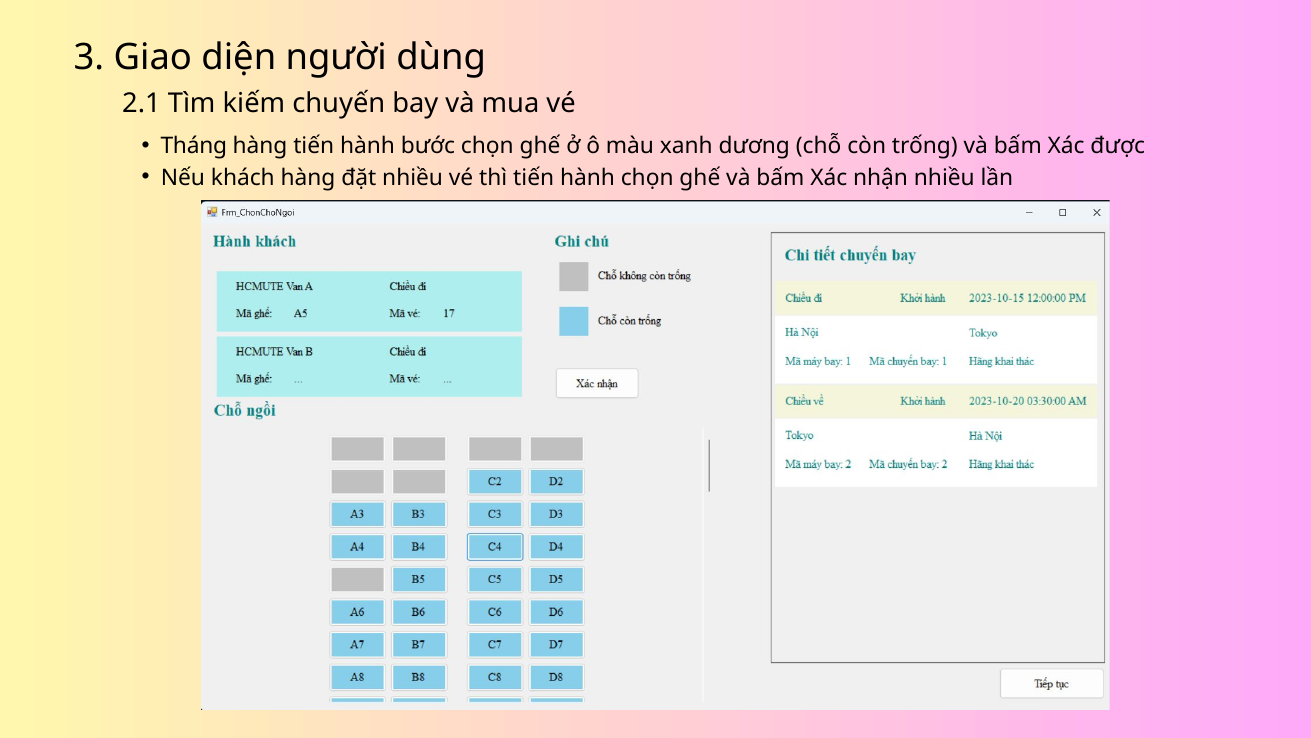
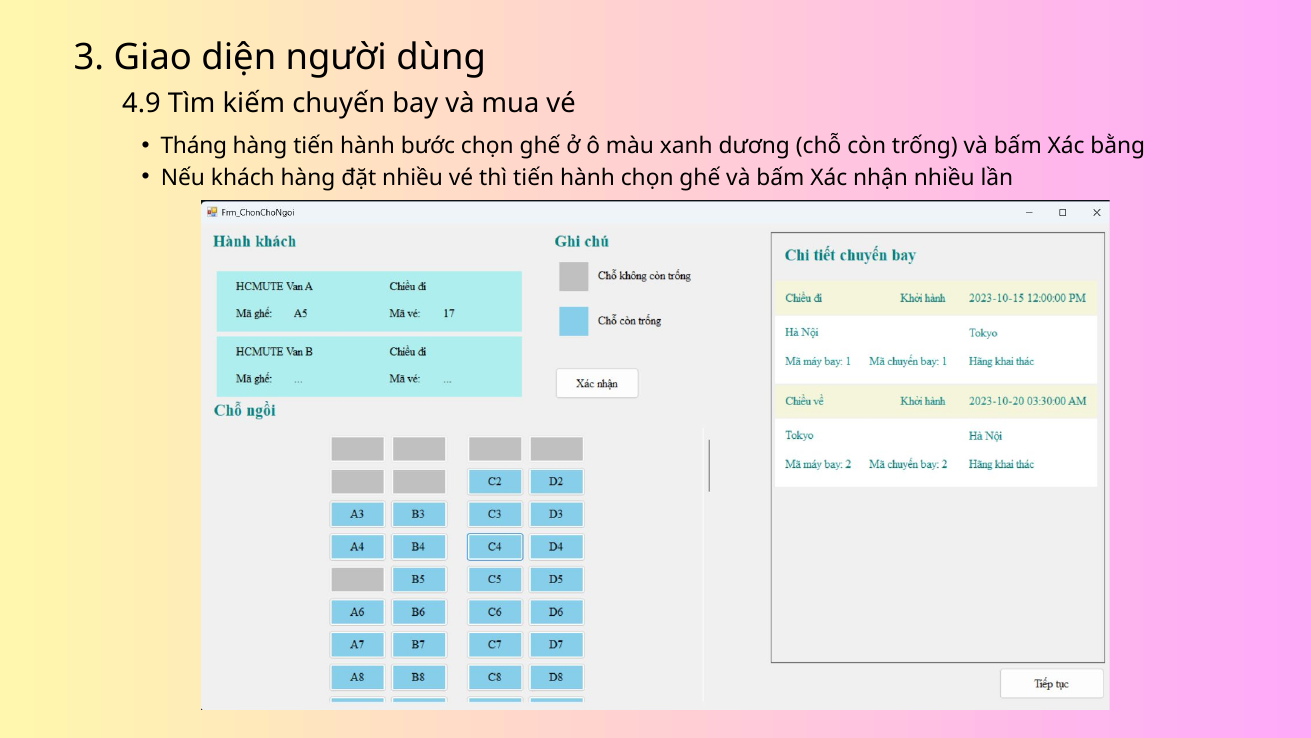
2.1: 2.1 -> 4.9 (141, 103)
được: được -> bằng (1118, 146)
